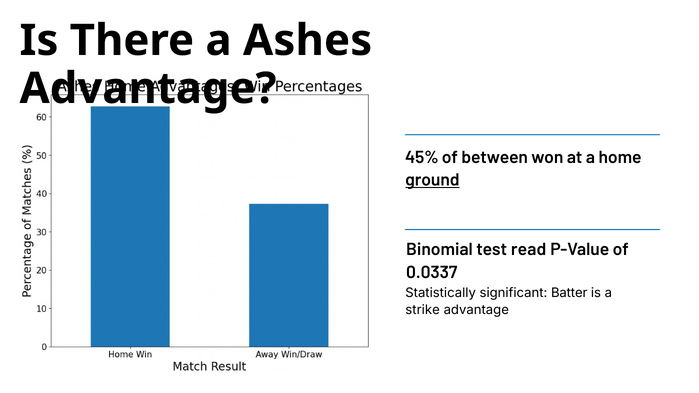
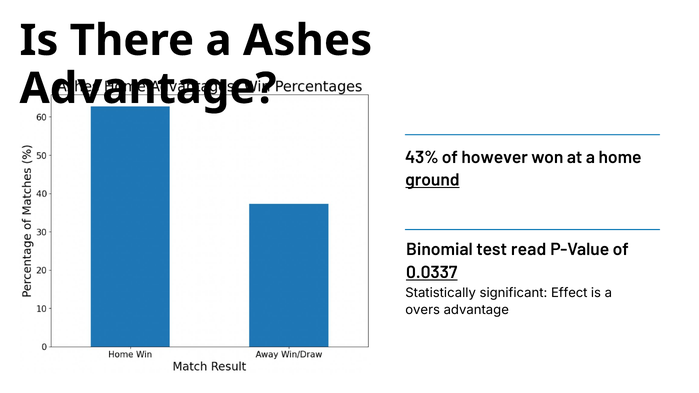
45%: 45% -> 43% (422, 158)
between: between -> however (495, 158)
0.0337 underline: none -> present (432, 272)
Batter: Batter -> Effect (569, 293)
strike: strike -> overs (423, 310)
